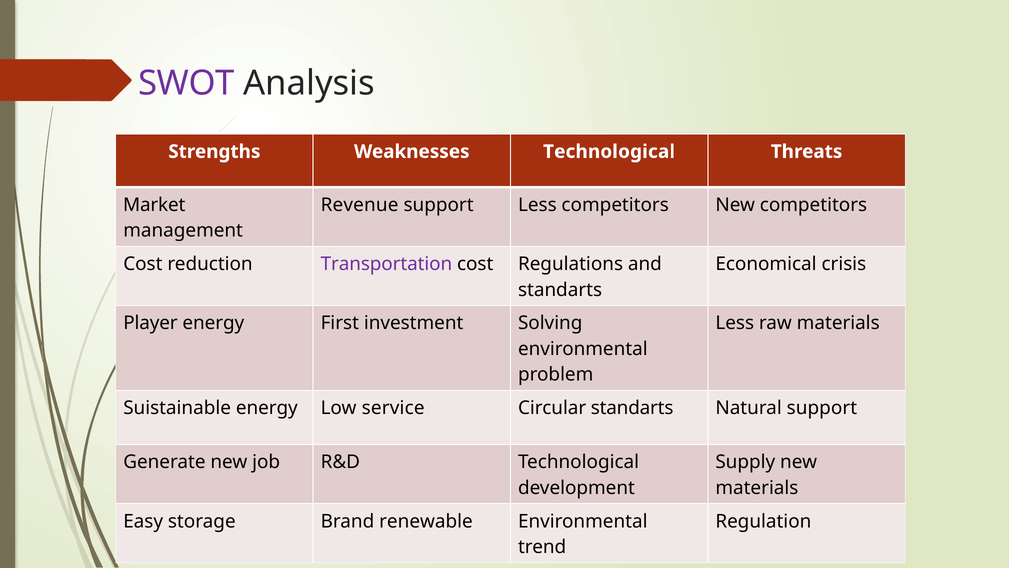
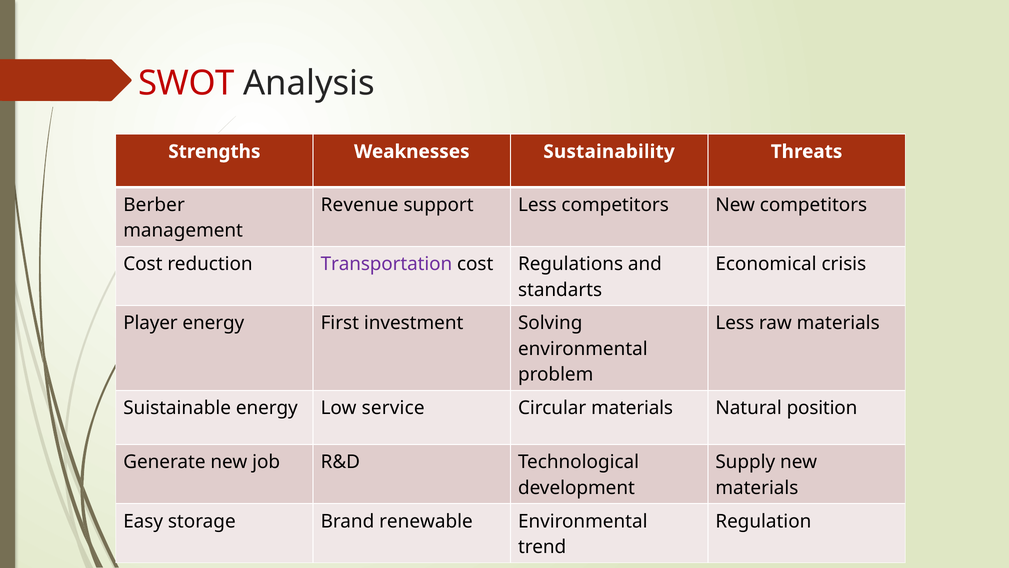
SWOT colour: purple -> red (186, 83)
Weaknesses Technological: Technological -> Sustainability (609, 152)
Market: Market -> Berber (154, 205)
Circular standarts: standarts -> materials (632, 408)
Natural support: support -> position (822, 408)
